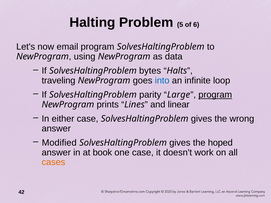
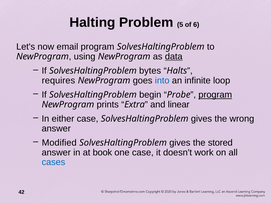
data underline: none -> present (174, 57)
traveling: traveling -> requires (58, 81)
parity: parity -> begin (150, 95)
Large: Large -> Probe (179, 95)
Lines: Lines -> Extra (135, 105)
hoped: hoped -> stored (220, 143)
cases colour: orange -> blue (53, 162)
